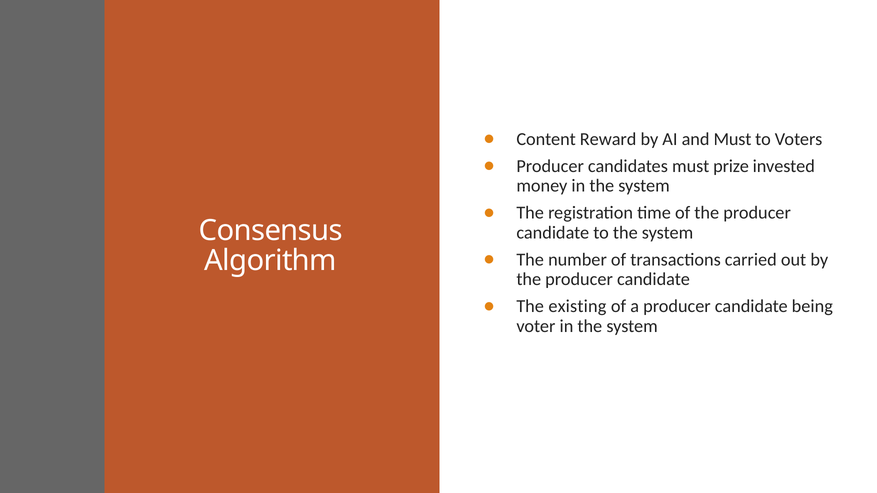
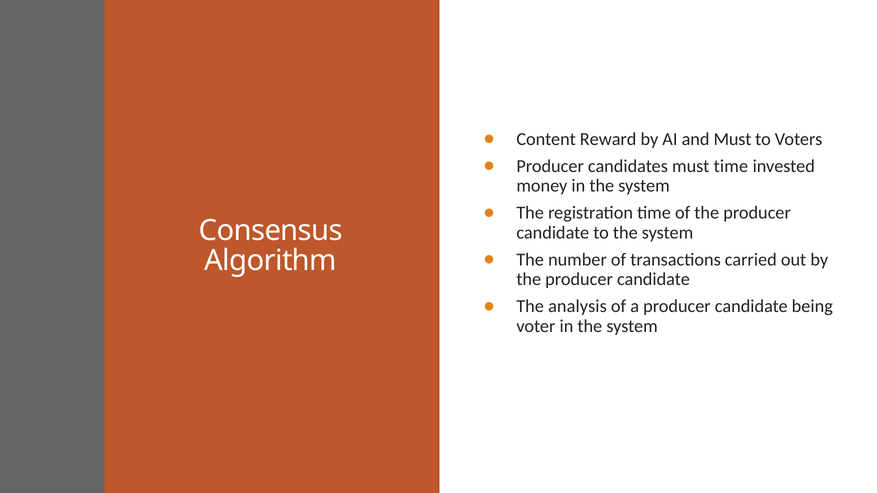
must prize: prize -> time (731, 166)
existing: existing -> analysis (577, 307)
